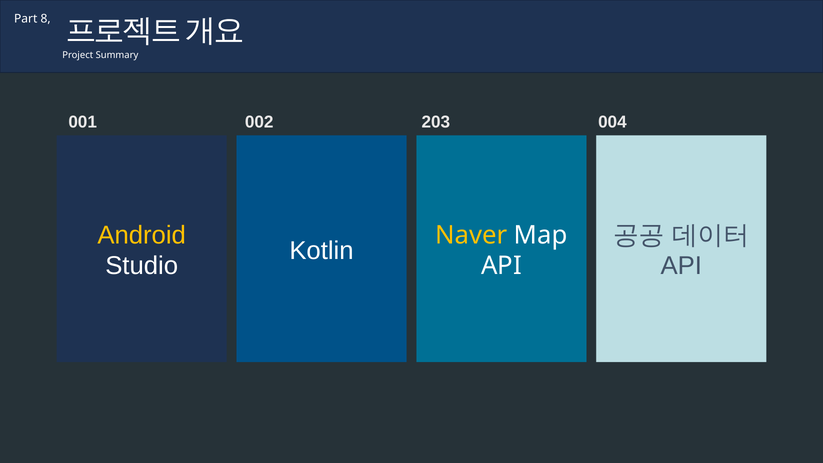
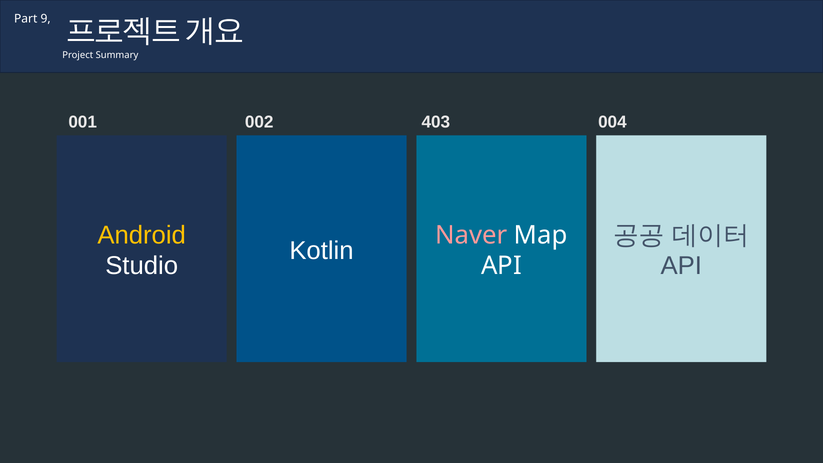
8: 8 -> 9 (46, 19)
203: 203 -> 403 (436, 122)
Naver colour: yellow -> pink (471, 235)
